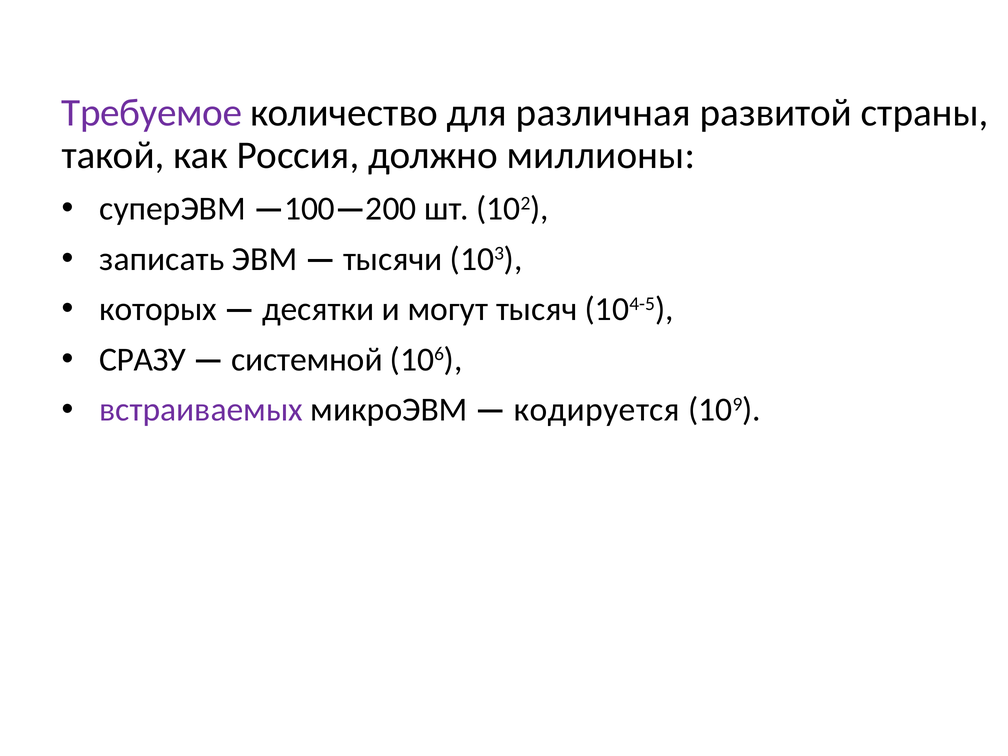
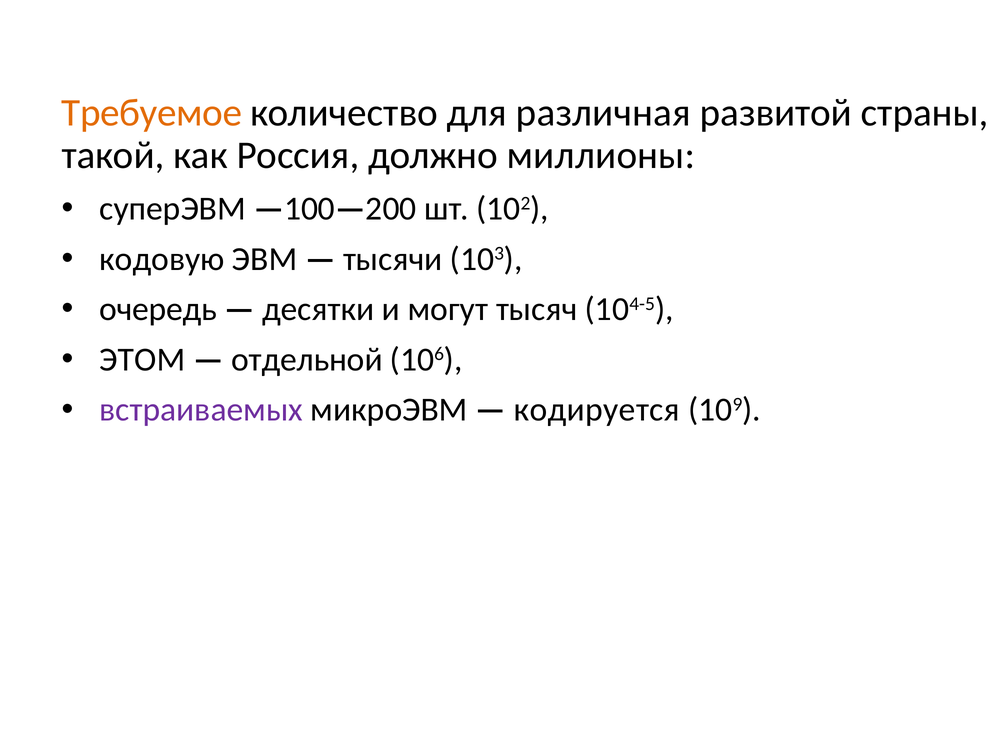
Требуемое colour: purple -> orange (152, 113)
записать: записать -> кодовую (162, 259)
которых: которых -> очередь (158, 309)
СРАЗУ: СРАЗУ -> ЭТОМ (142, 359)
системной: системной -> отдельной (307, 359)
